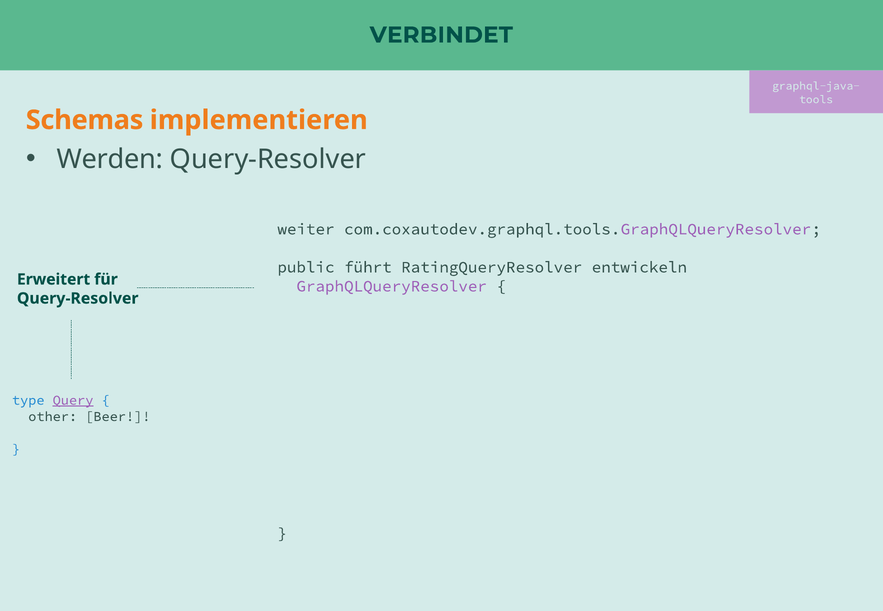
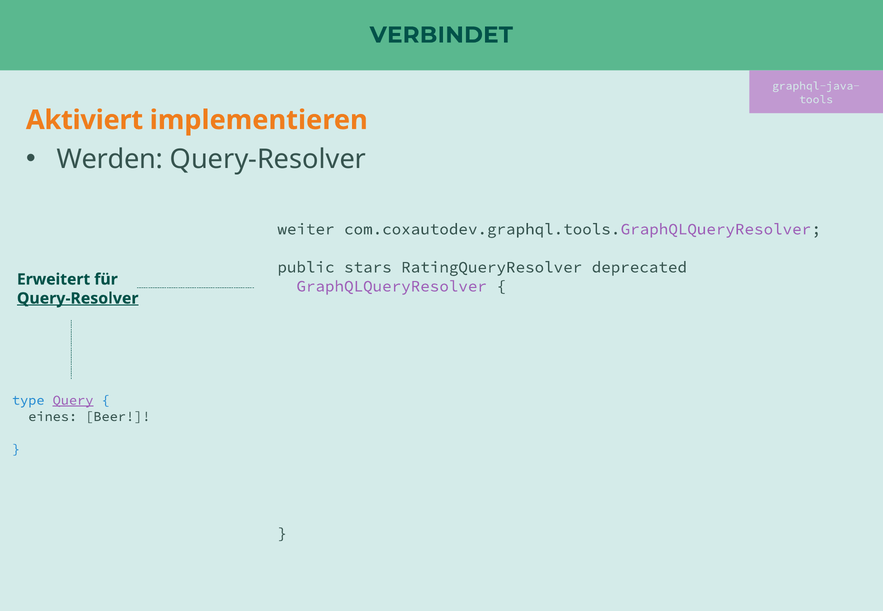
Schemas: Schemas -> Aktiviert (85, 120)
führt: führt -> stars (368, 267)
entwickeln: entwickeln -> deprecated (639, 267)
Query-Resolver underline: none -> present (78, 299)
other: other -> eines (53, 417)
